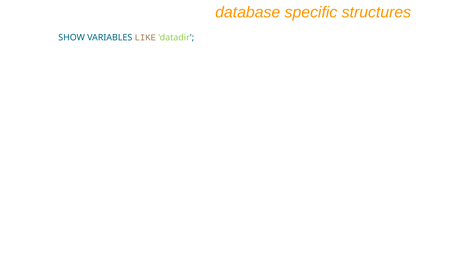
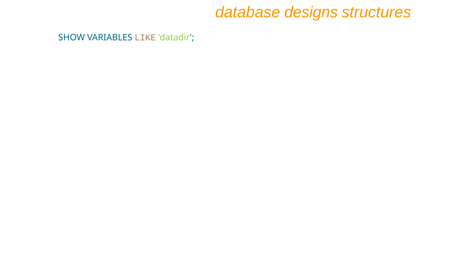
specific: specific -> designs (311, 12)
